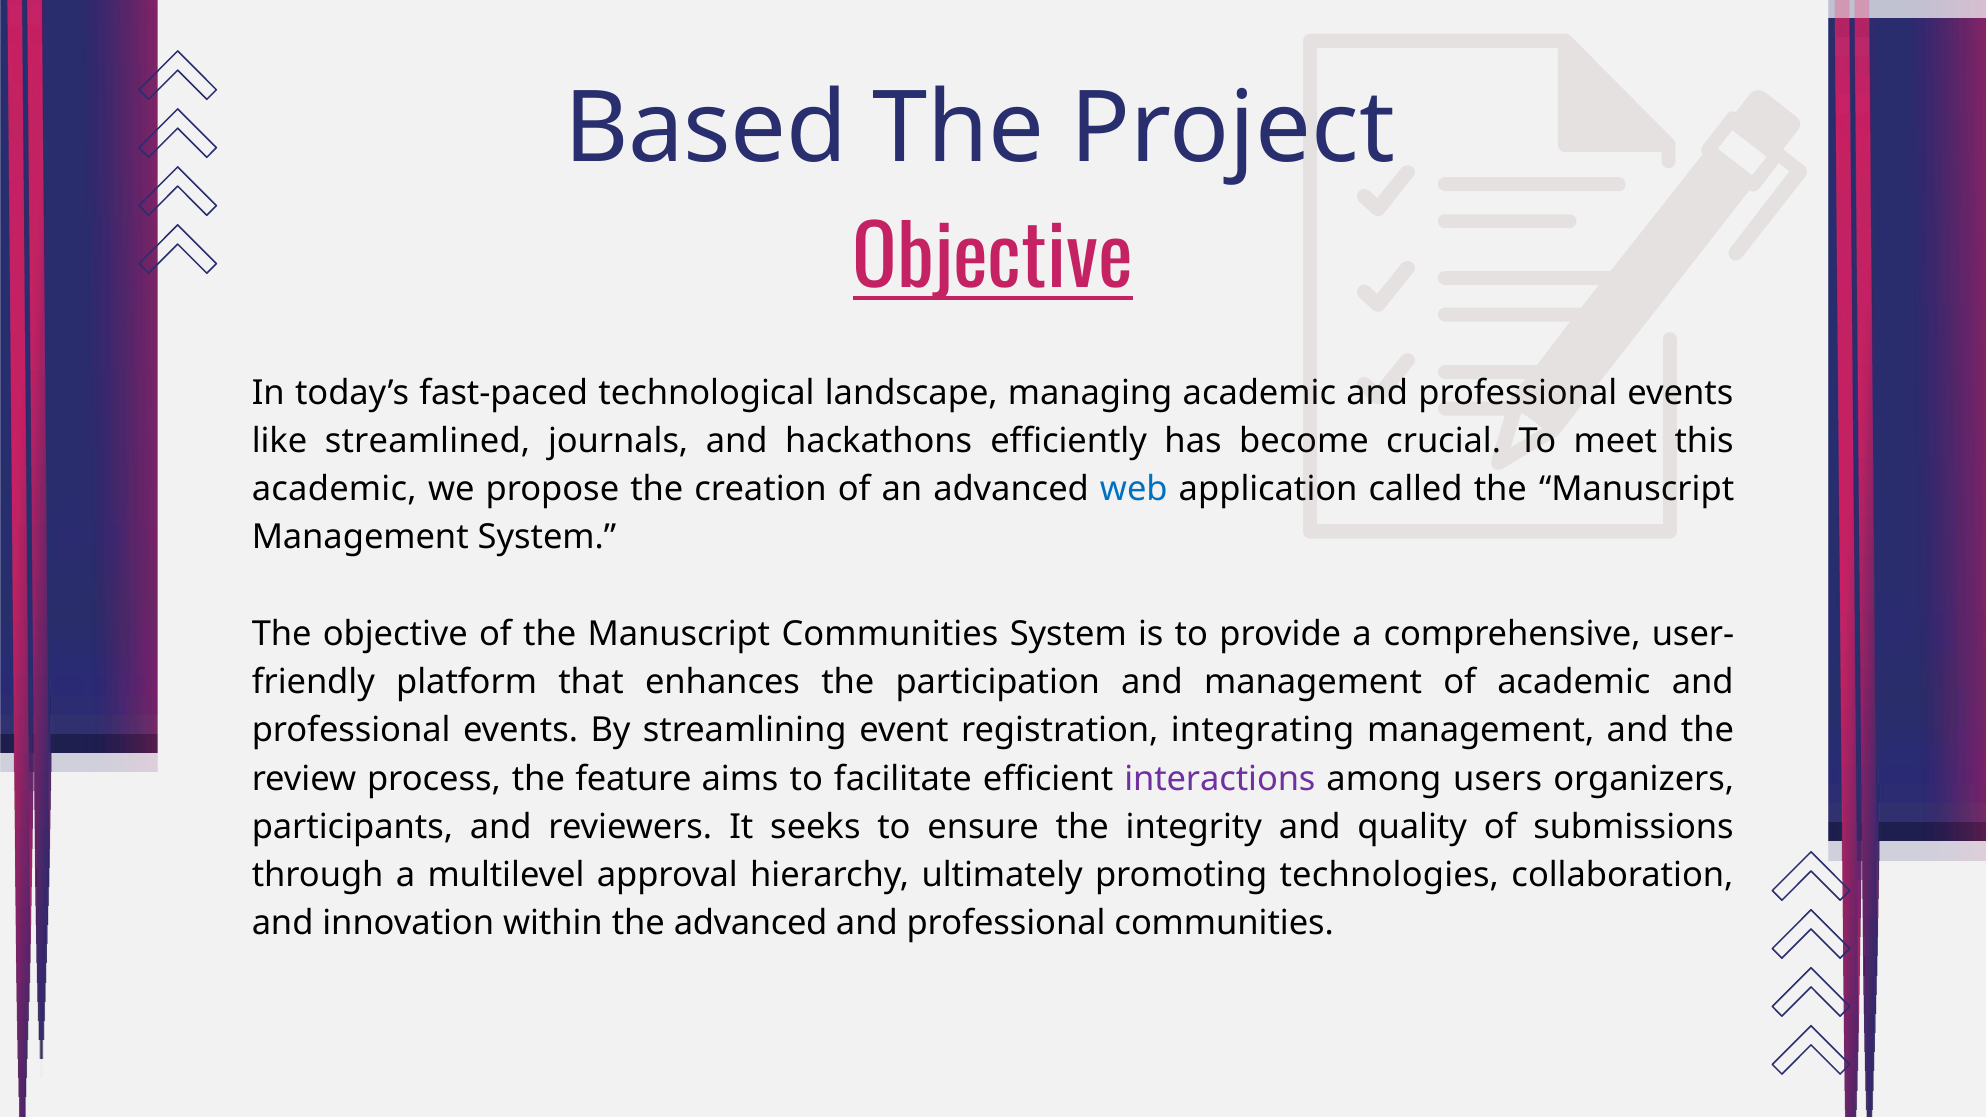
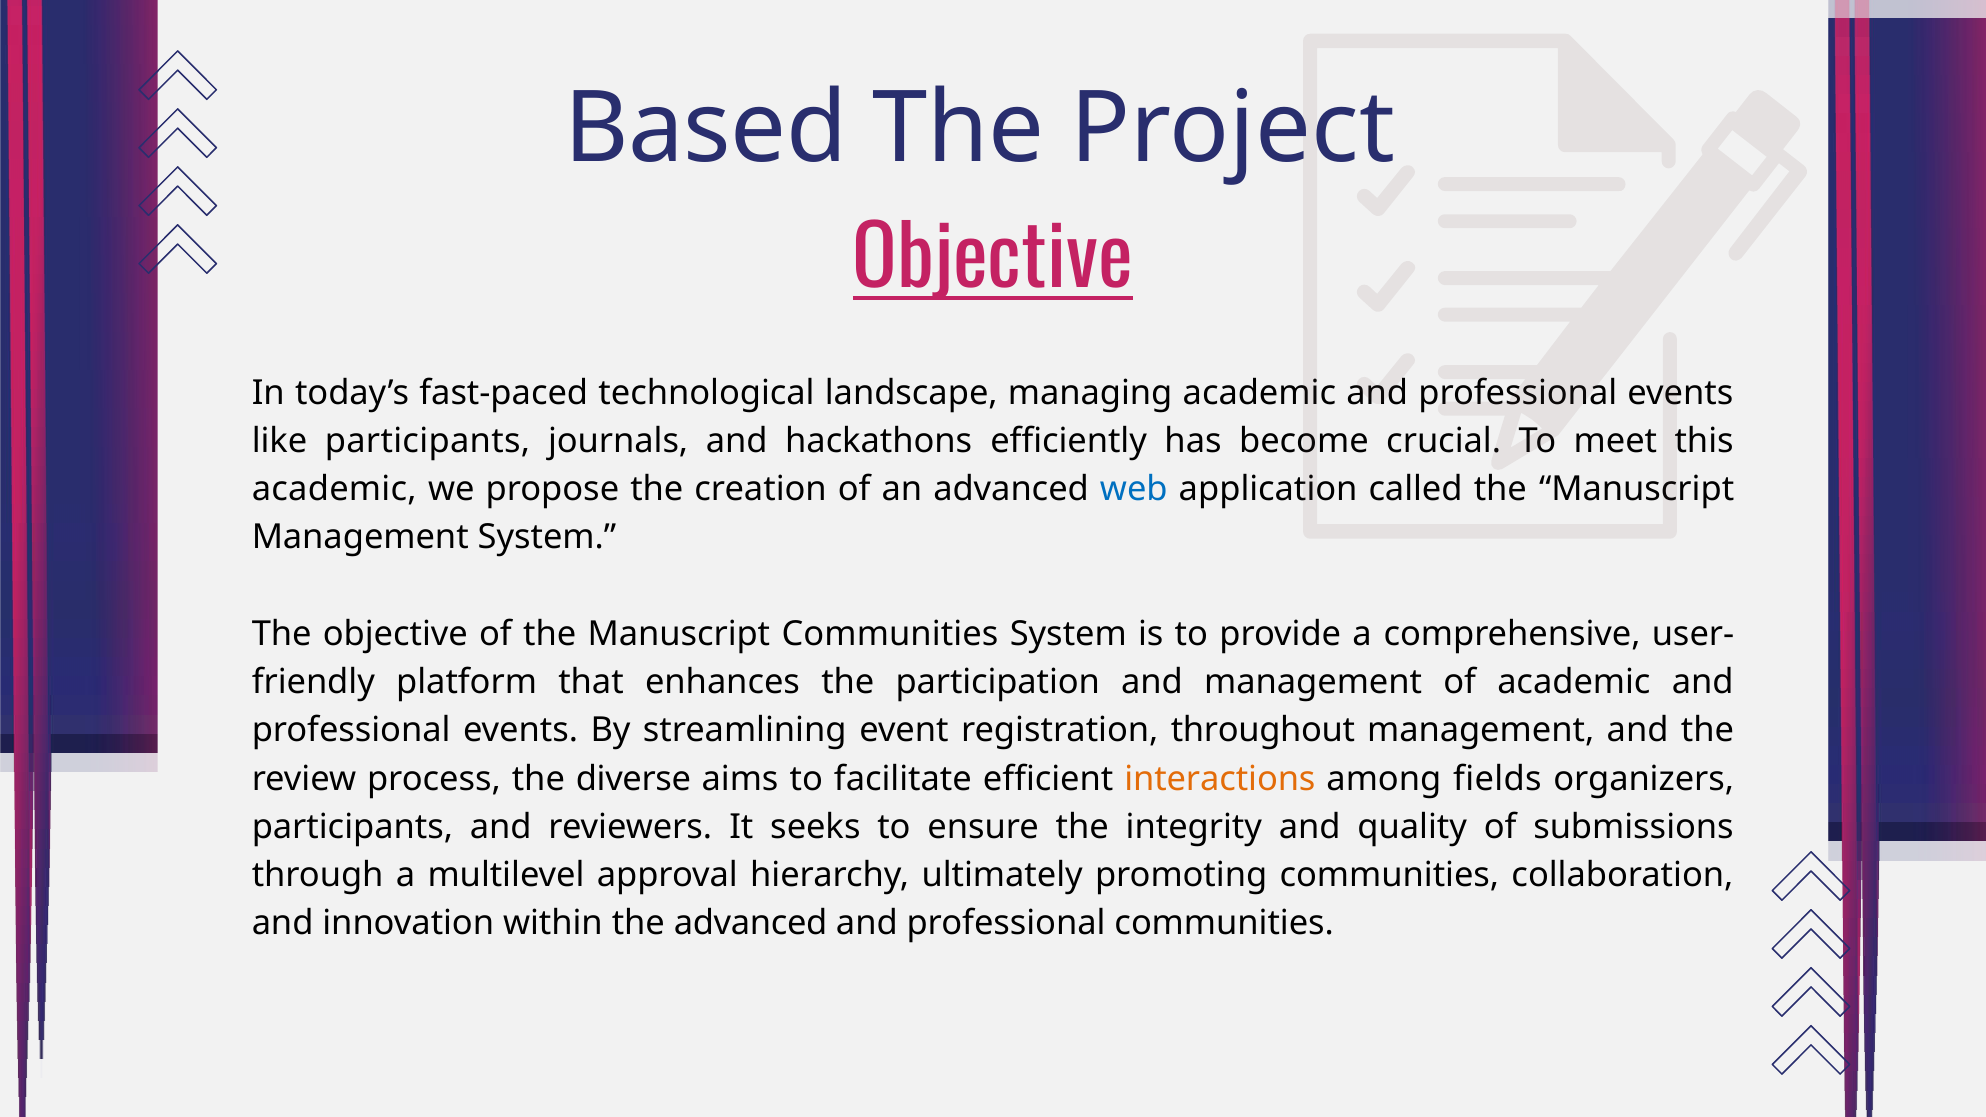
like streamlined: streamlined -> participants (427, 441)
integrating: integrating -> throughout (1263, 731)
feature: feature -> diverse (633, 779)
interactions colour: purple -> orange (1220, 779)
users: users -> fields (1497, 779)
promoting technologies: technologies -> communities (1389, 875)
